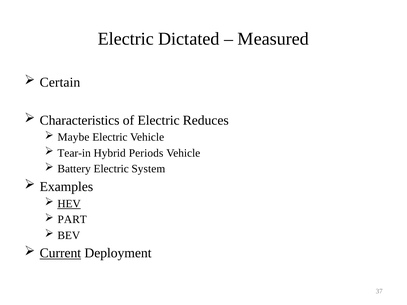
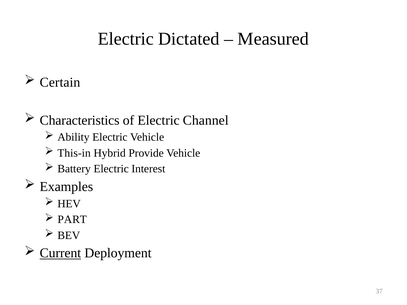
Reduces: Reduces -> Channel (206, 120)
Maybe: Maybe -> Ability (74, 137)
Tear-in: Tear-in -> This-in (74, 153)
Periods: Periods -> Provide (146, 153)
System: System -> Interest (148, 169)
HEV underline: present -> none (69, 204)
